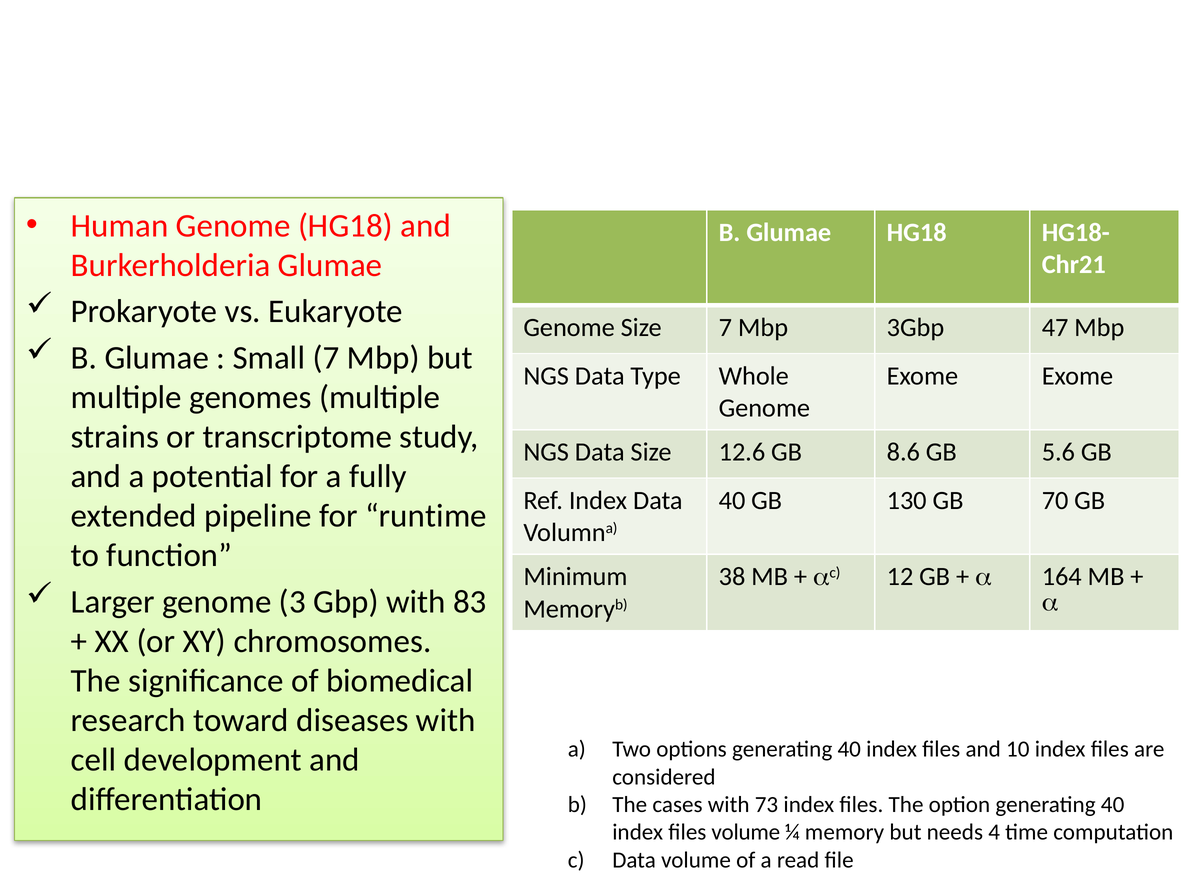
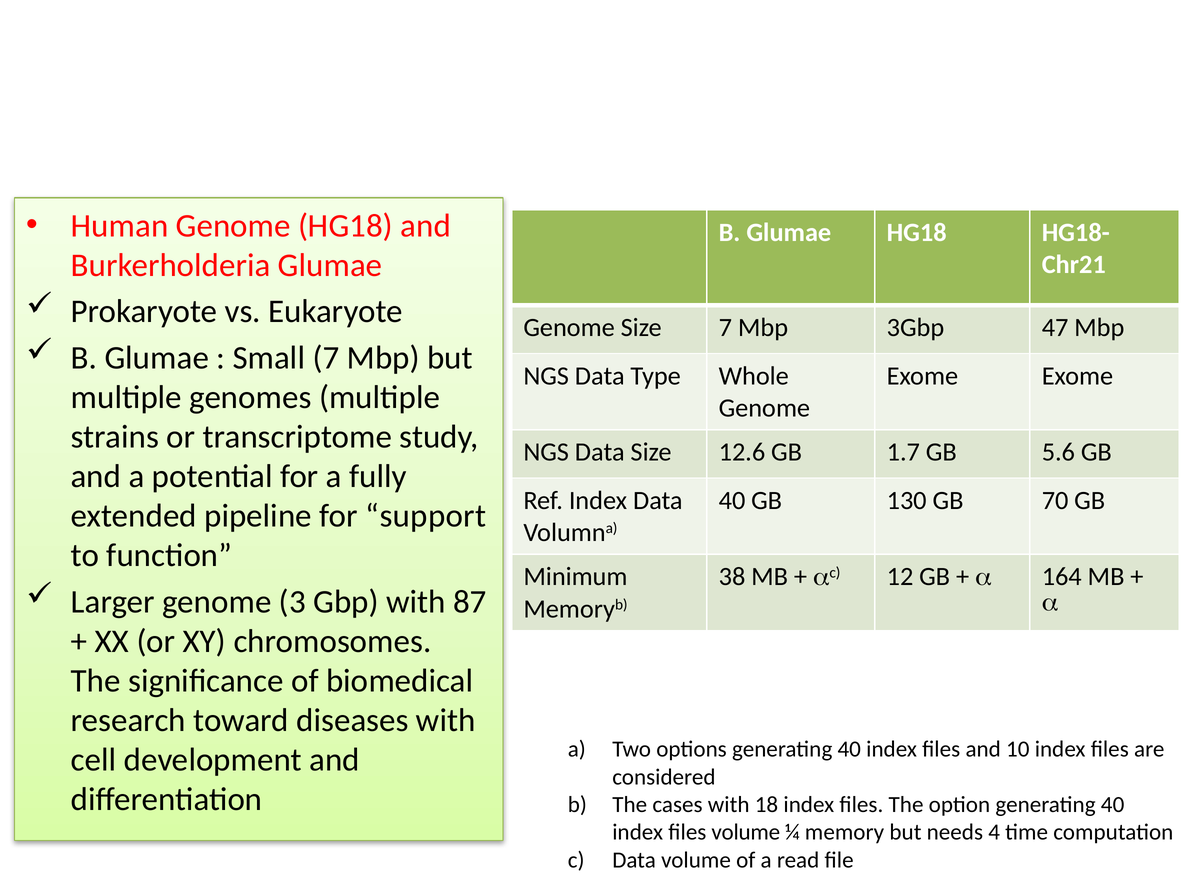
8.6: 8.6 -> 1.7 (903, 452)
runtime: runtime -> support (426, 516)
83: 83 -> 87 (470, 602)
73: 73 -> 18 (766, 805)
